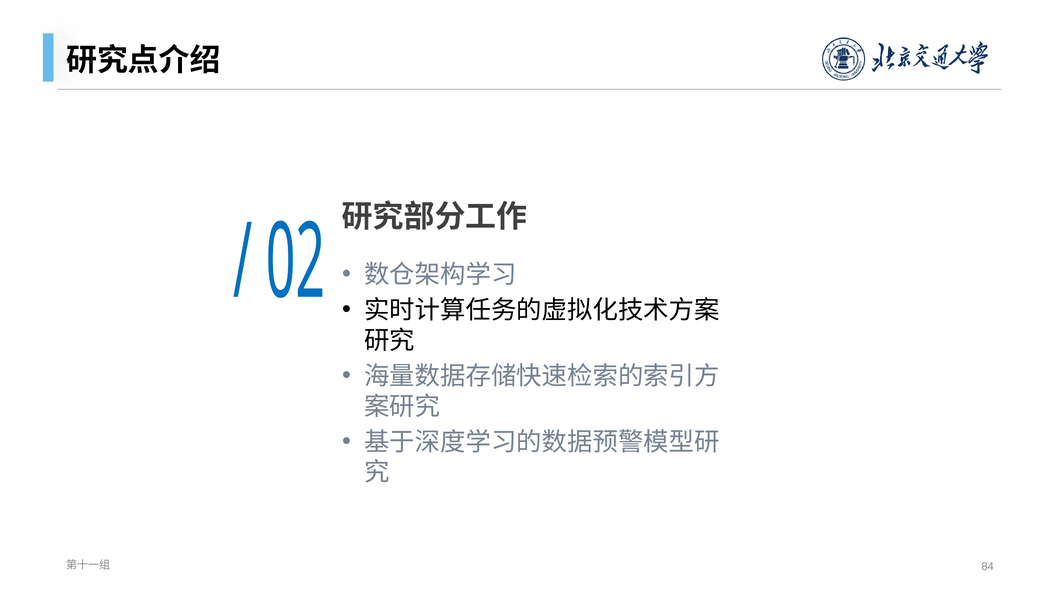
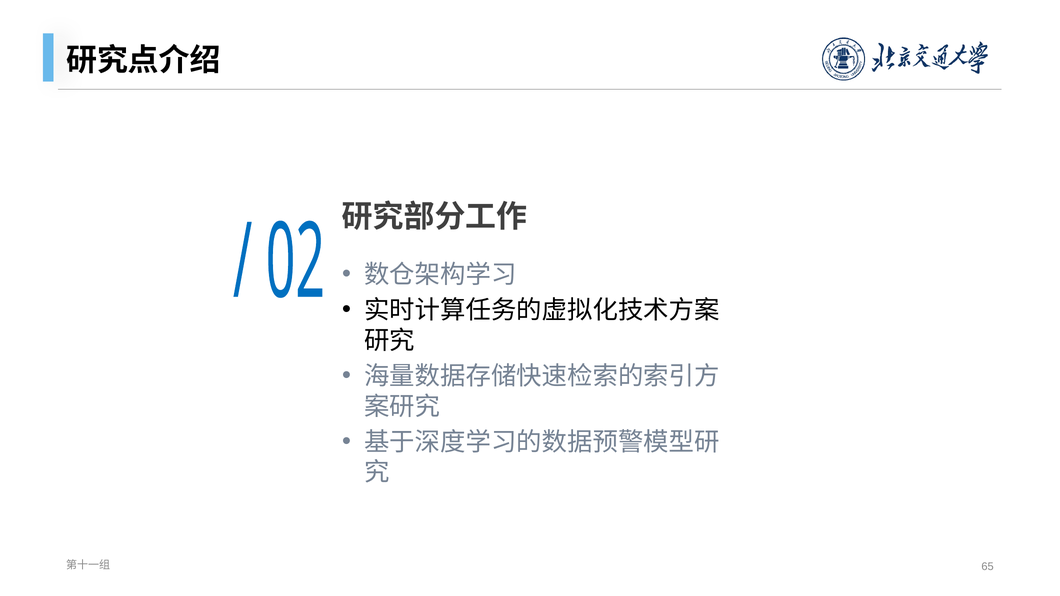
84: 84 -> 65 (988, 567)
